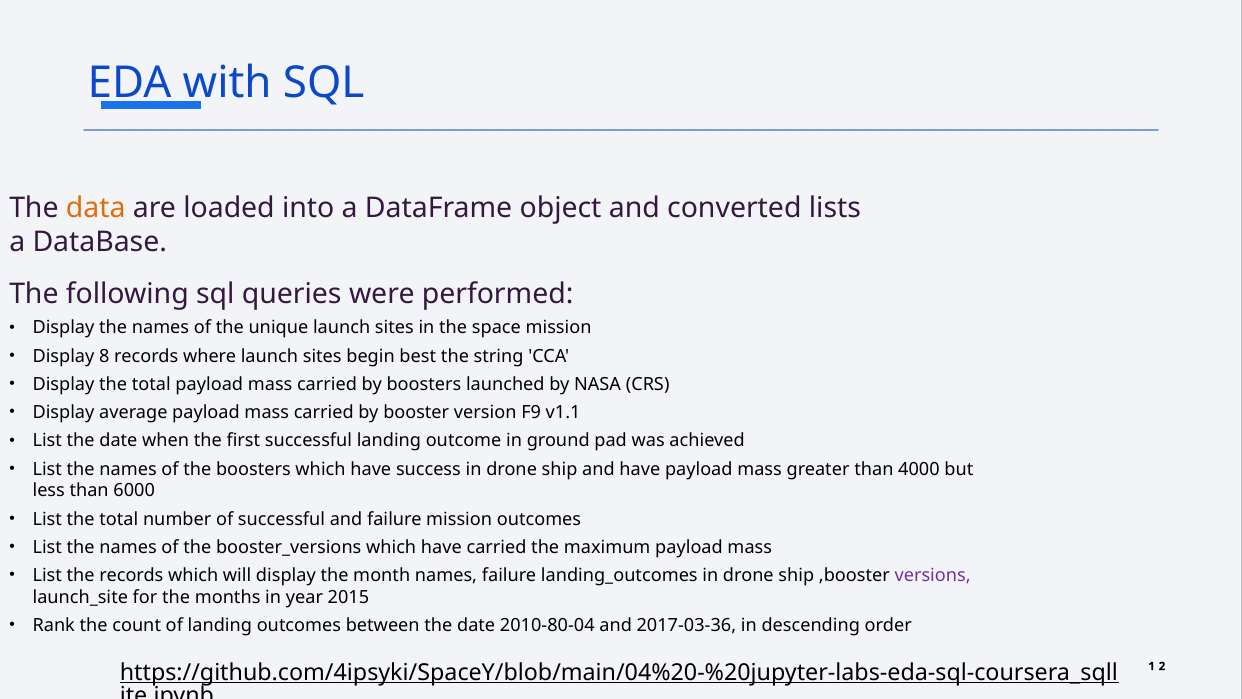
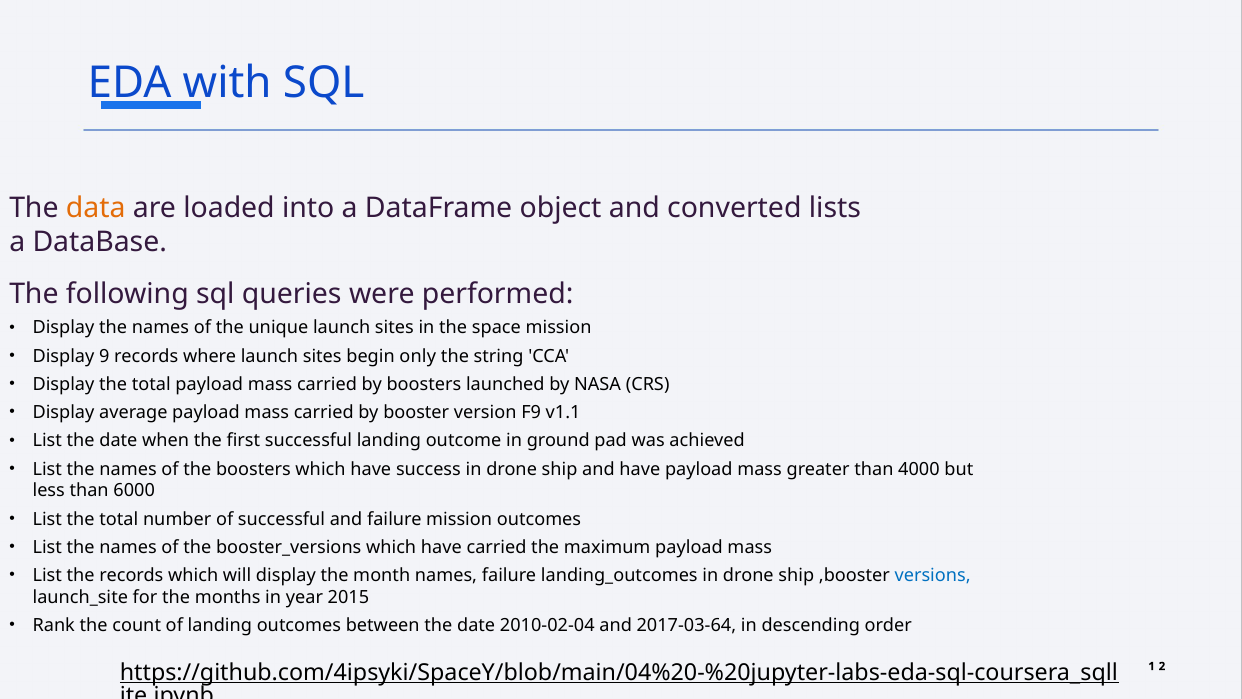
8: 8 -> 9 (104, 356)
best: best -> only (418, 356)
versions colour: purple -> blue (933, 575)
2010-80-04: 2010-80-04 -> 2010-02-04 (547, 625)
2017-03-36: 2017-03-36 -> 2017-03-64 (686, 625)
